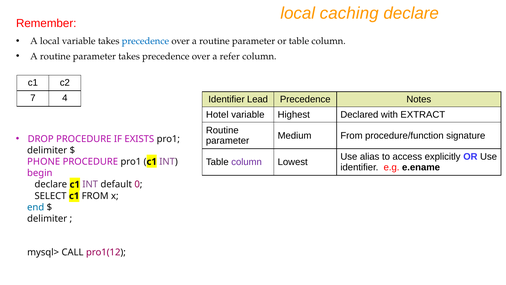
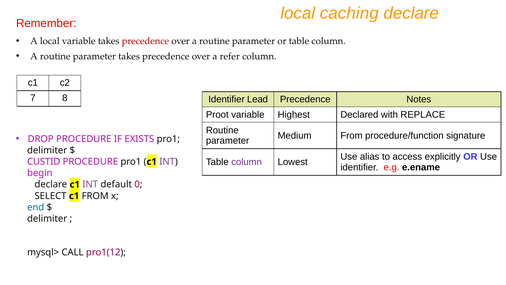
precedence colour: blue -> red (145, 41)
4: 4 -> 8 (65, 98)
Hotel: Hotel -> Proot (217, 114)
EXTRACT: EXTRACT -> REPLACE (423, 114)
PHONE: PHONE -> CUSTID (44, 162)
